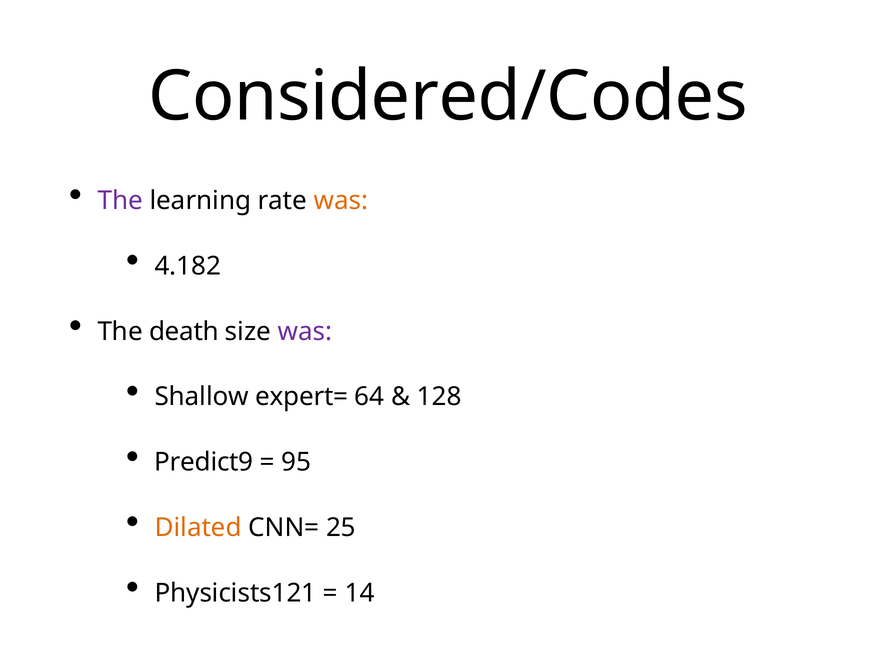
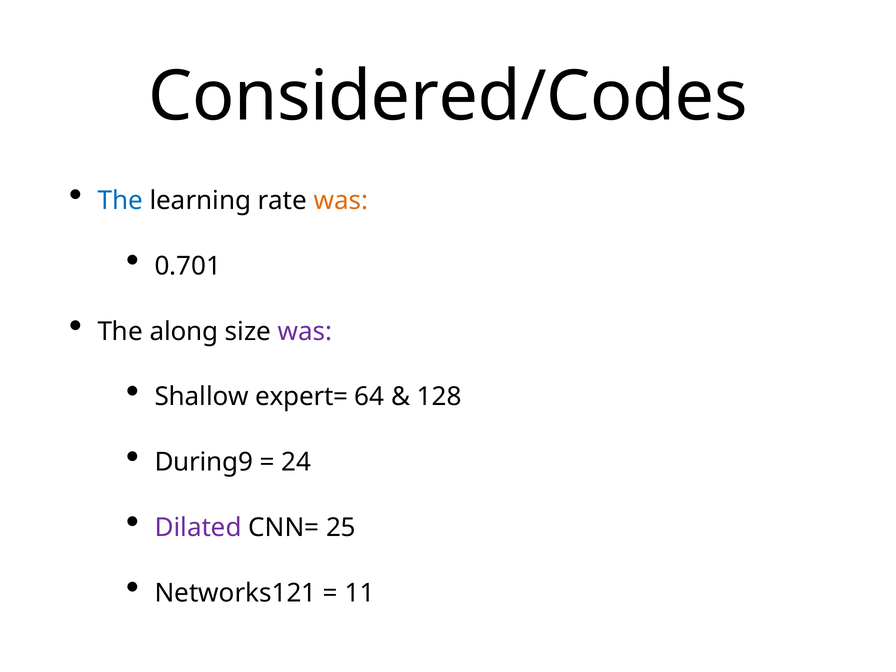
The colour: purple -> blue (120, 201)
4.182: 4.182 -> 0.701 (188, 266)
death: death -> along (184, 332)
Predict9: Predict9 -> During9 (204, 462)
95: 95 -> 24 (296, 462)
Dilated colour: orange -> purple (198, 528)
Physicists121: Physicists121 -> Networks121 (235, 593)
14: 14 -> 11 (360, 593)
